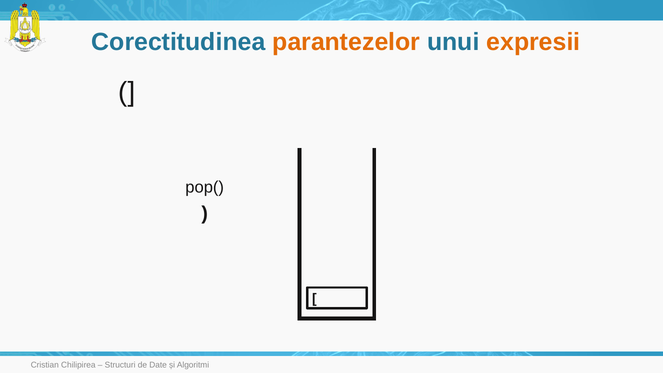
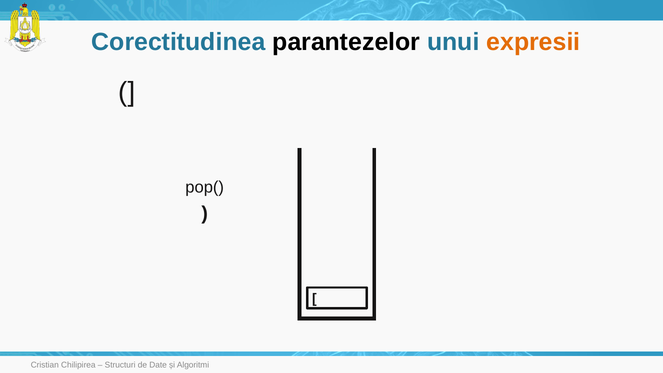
parantezelor colour: orange -> black (346, 42)
